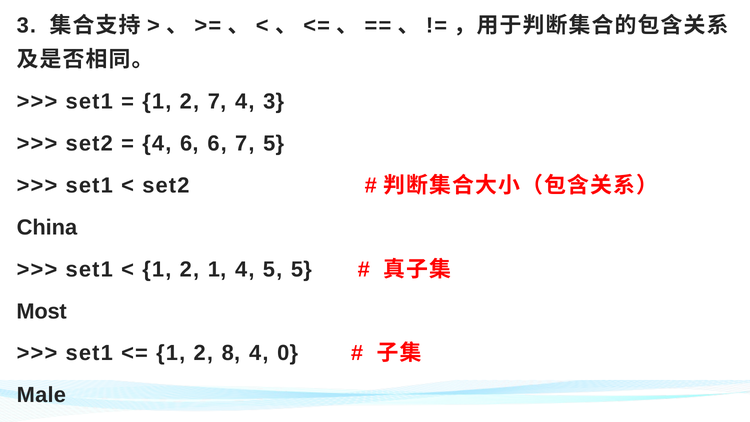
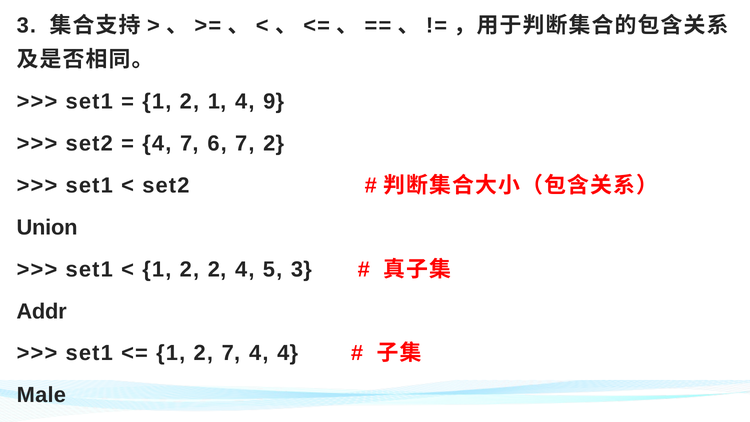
2 7: 7 -> 1 (217, 101)
4 3: 3 -> 9 (274, 101)
4 6: 6 -> 7 (189, 143)
7 5: 5 -> 2 (274, 143)
China: China -> Union (47, 227)
2 1: 1 -> 2 (217, 269)
5 5: 5 -> 3 (301, 269)
Most: Most -> Addr (42, 311)
2 8: 8 -> 7 (231, 353)
4 0: 0 -> 4 (288, 353)
